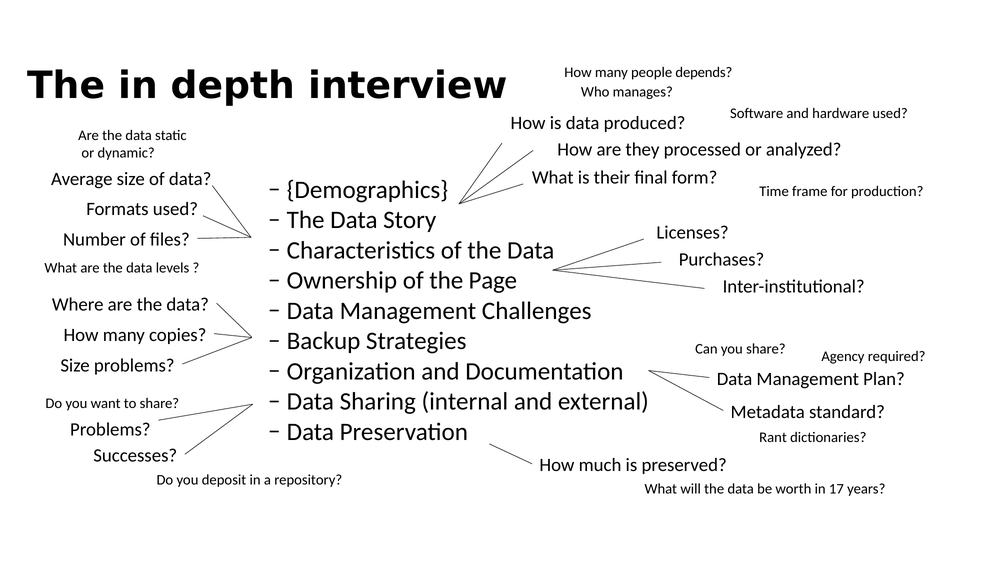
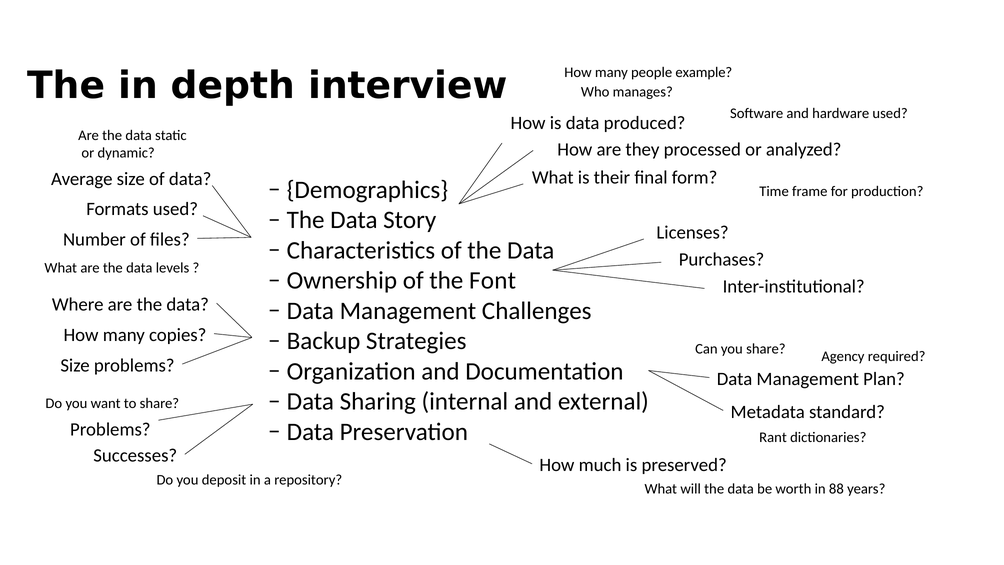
depends: depends -> example (704, 72)
Page: Page -> Font (493, 280)
17: 17 -> 88 (836, 489)
